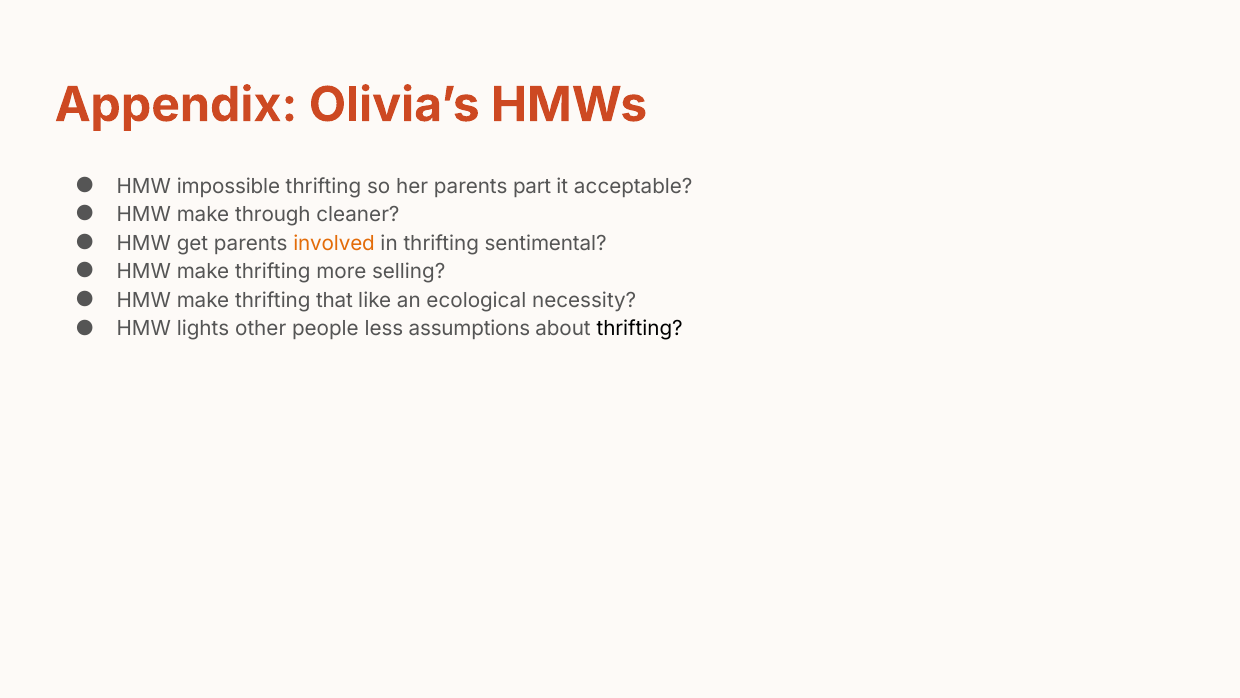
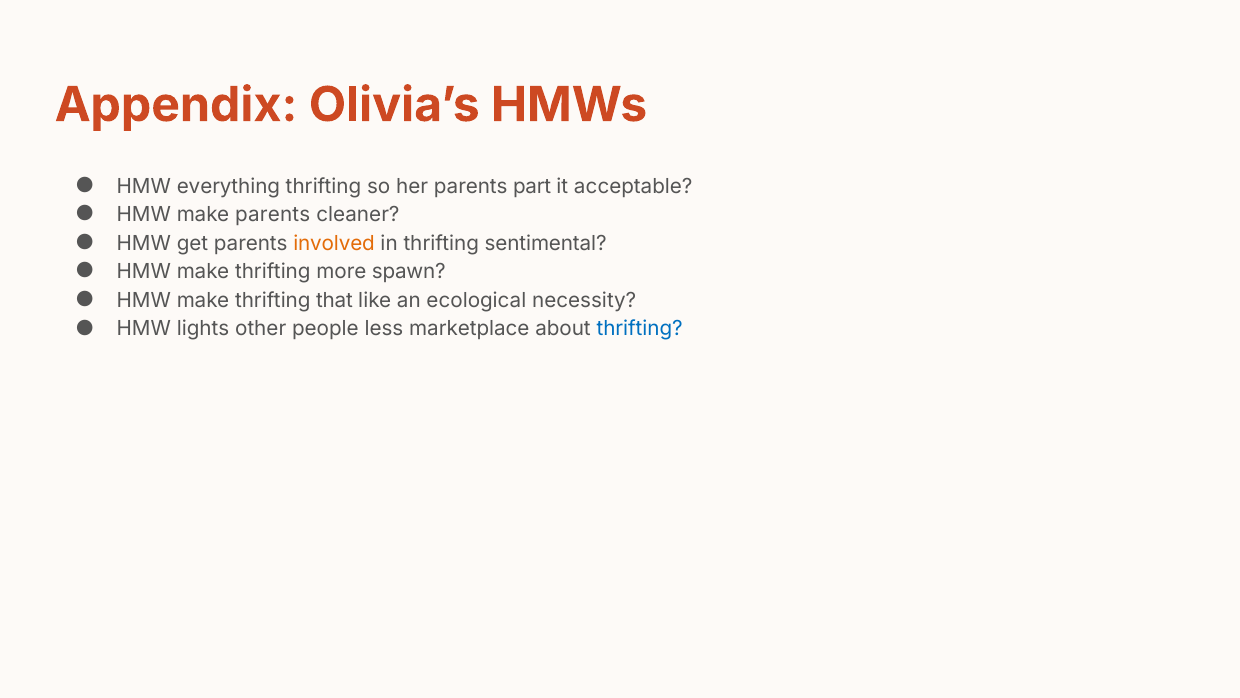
impossible: impossible -> everything (228, 186)
make through: through -> parents (273, 215)
selling: selling -> spawn (409, 272)
assumptions: assumptions -> marketplace (469, 329)
thrifting colour: black -> blue (640, 329)
